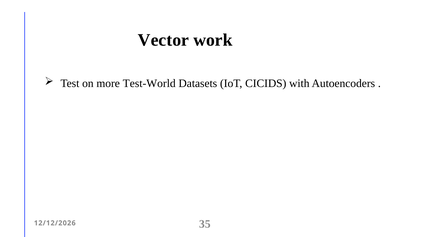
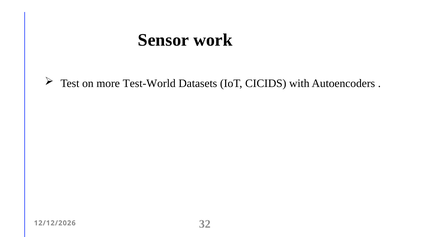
Vector: Vector -> Sensor (163, 40)
35: 35 -> 32 (205, 224)
